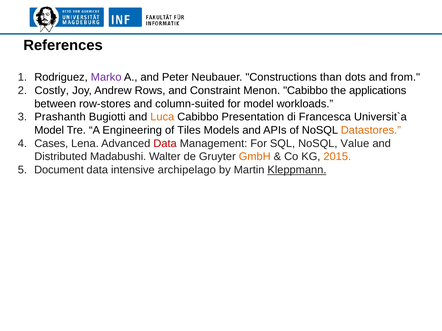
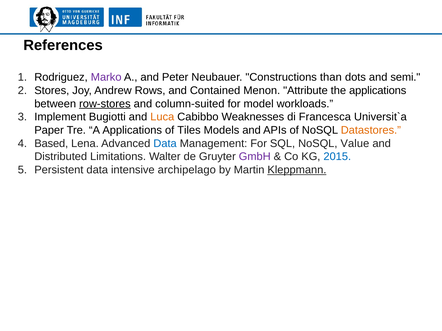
from: from -> semi (405, 77)
Costly: Costly -> Stores (52, 91)
Constraint: Constraint -> Contained (215, 91)
Menon Cabibbo: Cabibbo -> Attribute (305, 91)
row-stores underline: none -> present (105, 104)
Prashanth: Prashanth -> Implement (60, 117)
Presentation: Presentation -> Weaknesses (253, 117)
Model: Model -> Paper (49, 130)
A Engineering: Engineering -> Applications (132, 130)
Cases: Cases -> Based (51, 144)
Data colour: red -> blue (165, 144)
Madabushi: Madabushi -> Limitations (118, 157)
GmbH colour: orange -> purple (255, 157)
2015 colour: orange -> blue (337, 157)
Document: Document -> Persistent (59, 170)
